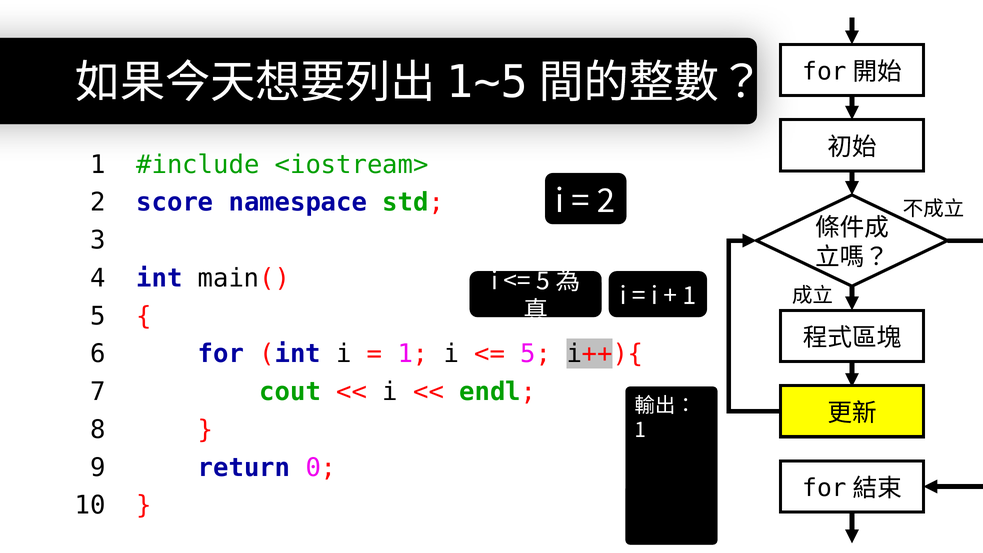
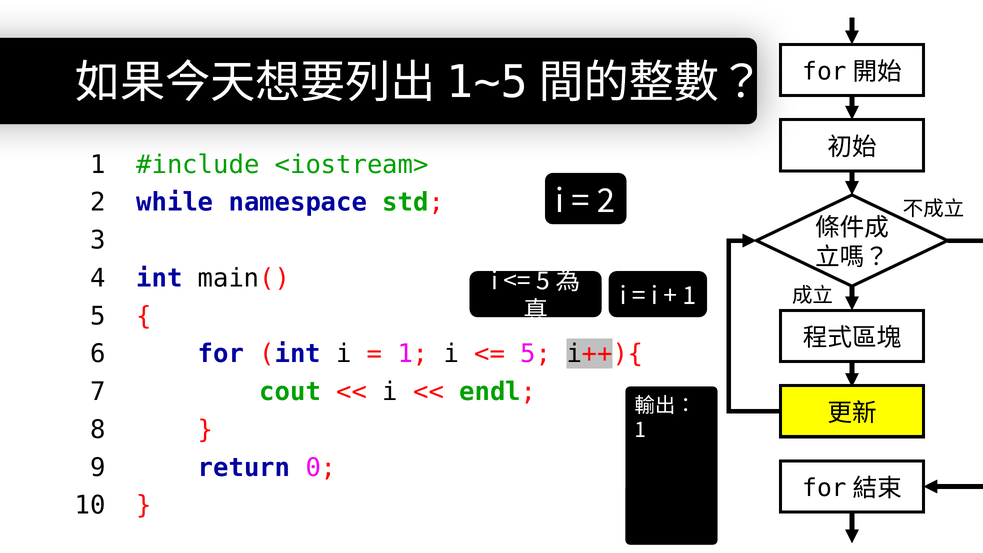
score: score -> while (175, 202)
